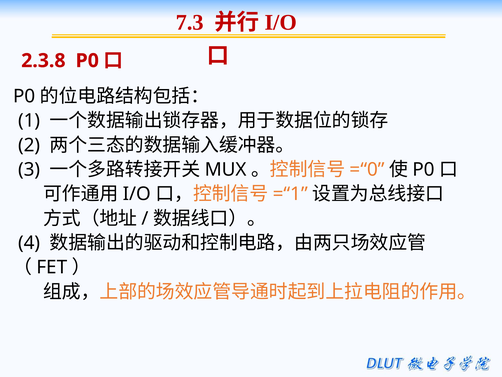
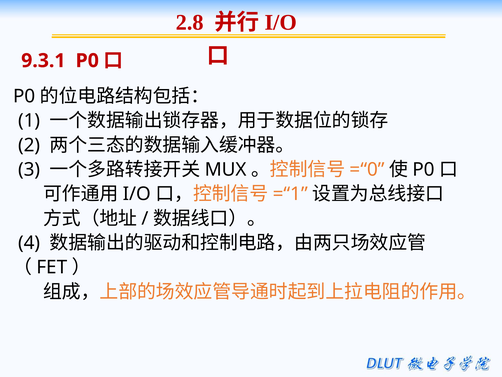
7.3: 7.3 -> 2.8 (190, 22)
2.3.8: 2.3.8 -> 9.3.1 (43, 61)
